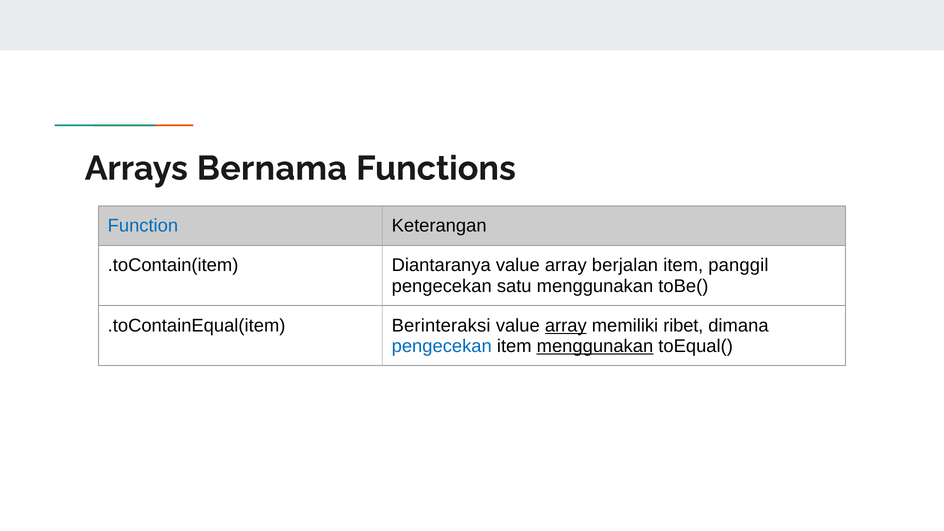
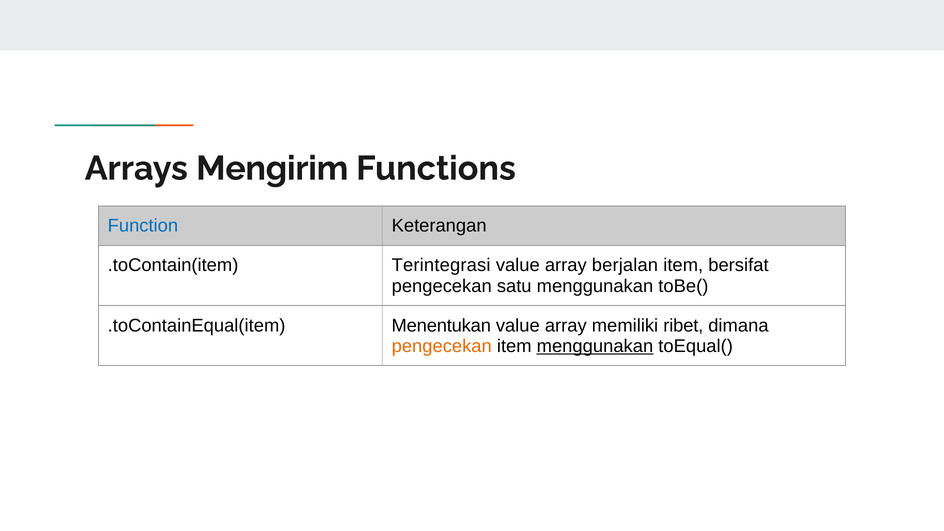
Bernama: Bernama -> Mengirim (272, 168)
Diantaranya: Diantaranya -> Terintegrasi (441, 265)
panggil: panggil -> bersifat (738, 265)
Berinteraksi: Berinteraksi -> Menentukan (441, 325)
array underline: present -> none (566, 325)
pengecekan colour: blue -> orange (442, 346)
